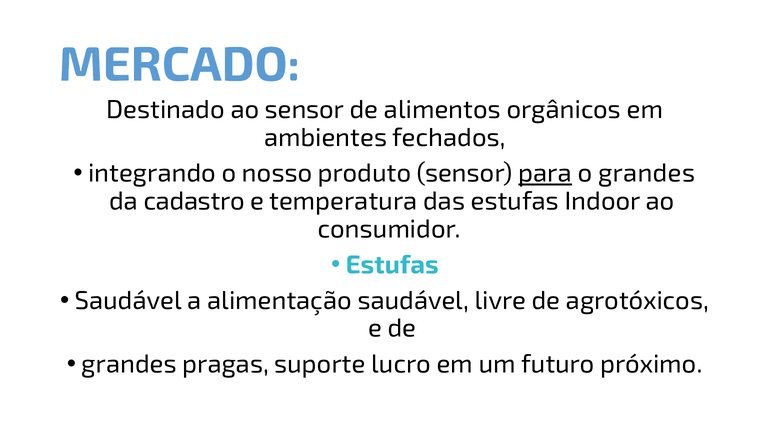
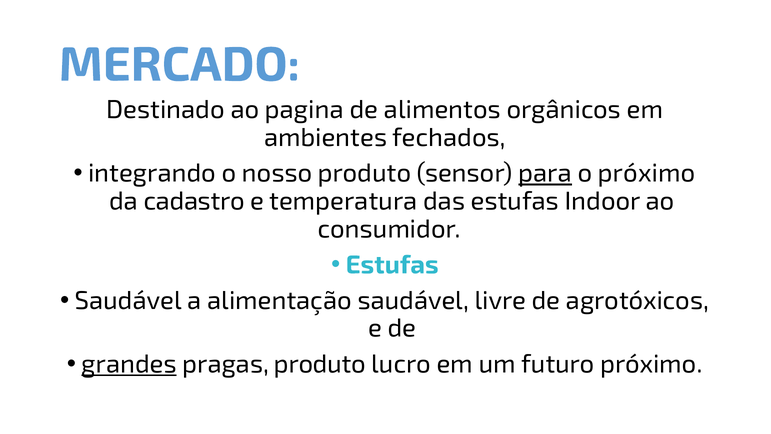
ao sensor: sensor -> pagina (304, 110)
o grandes: grandes -> próximo (647, 173)
grandes underline: none -> present (129, 364)
pragas suporte: suporte -> produto (320, 364)
